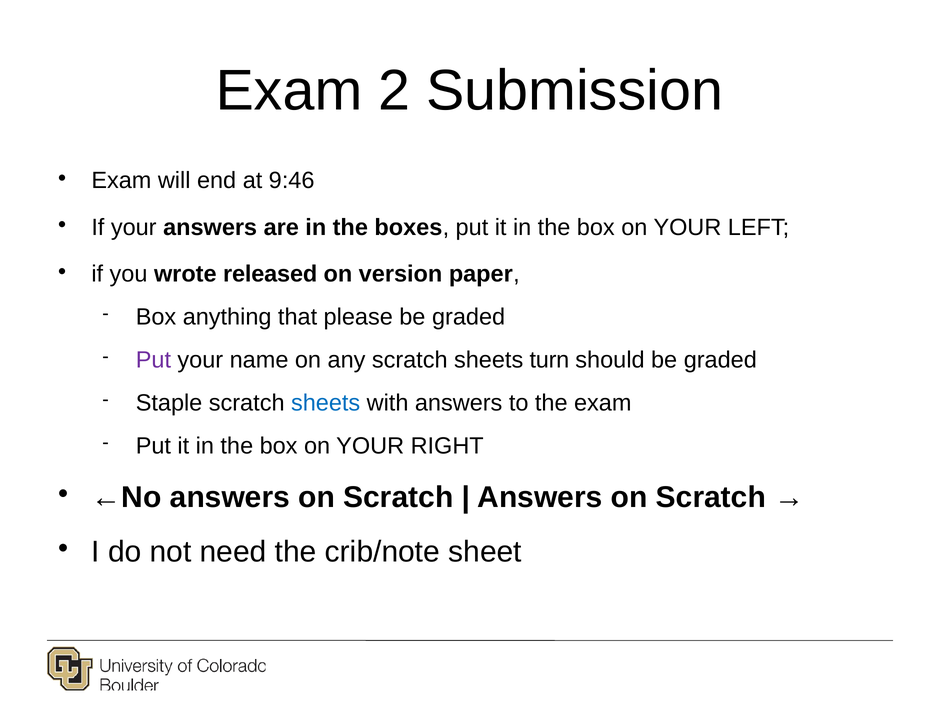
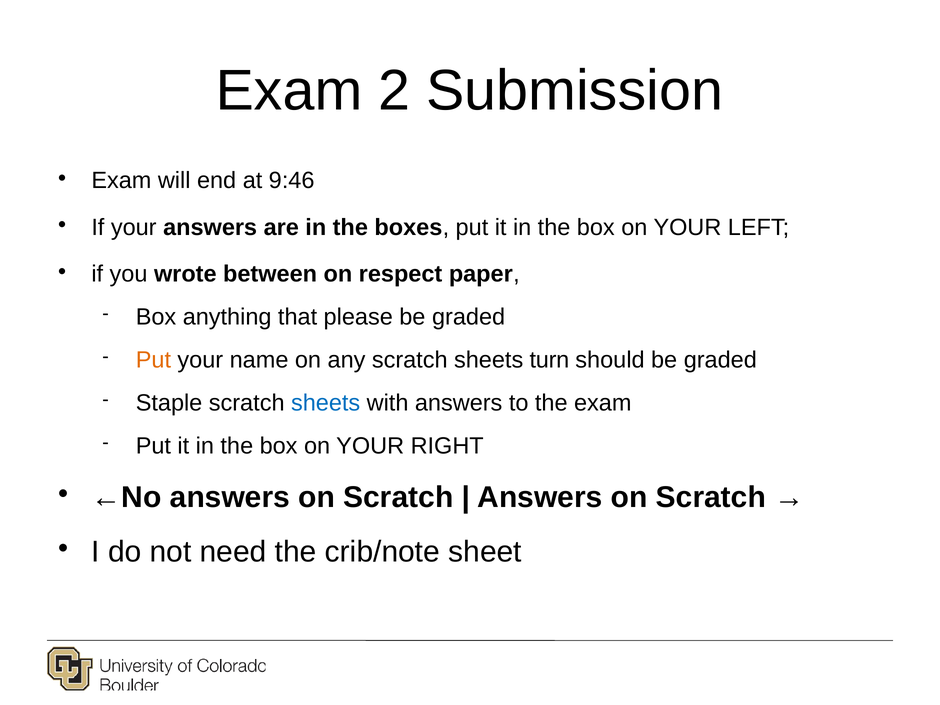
released: released -> between (270, 274)
version: version -> respect (401, 274)
Put colour: purple -> orange (153, 360)
